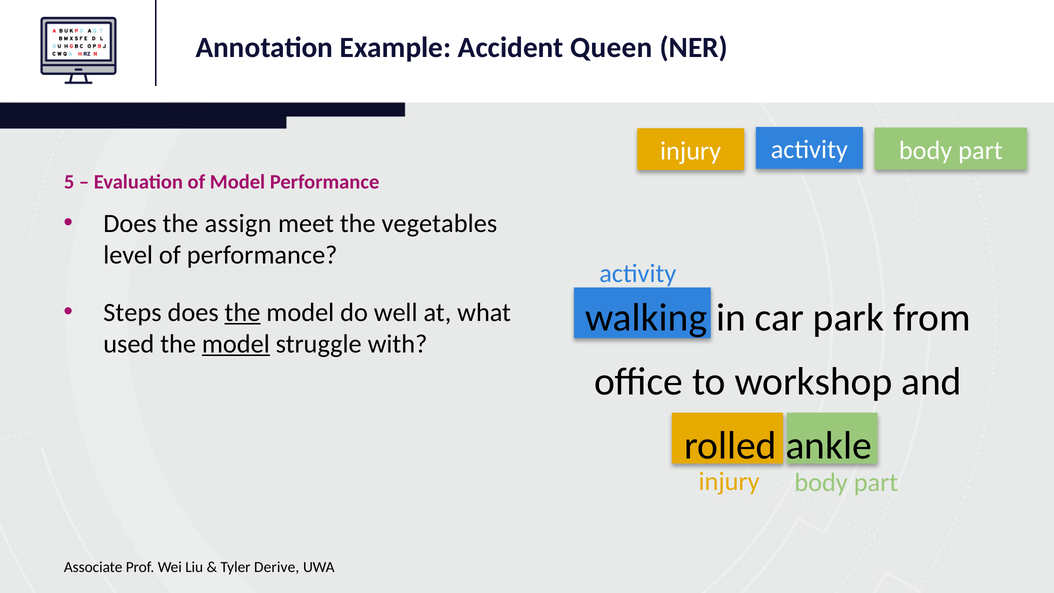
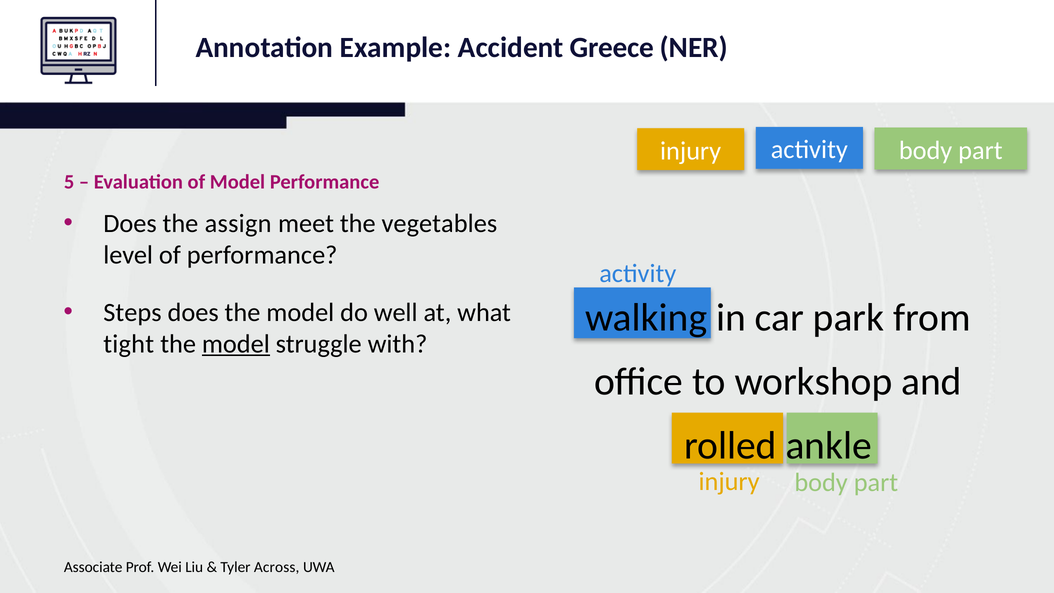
Queen: Queen -> Greece (612, 47)
the underline: present -> none (242, 312)
used: used -> tight (129, 344)
Derive: Derive -> Across (277, 567)
